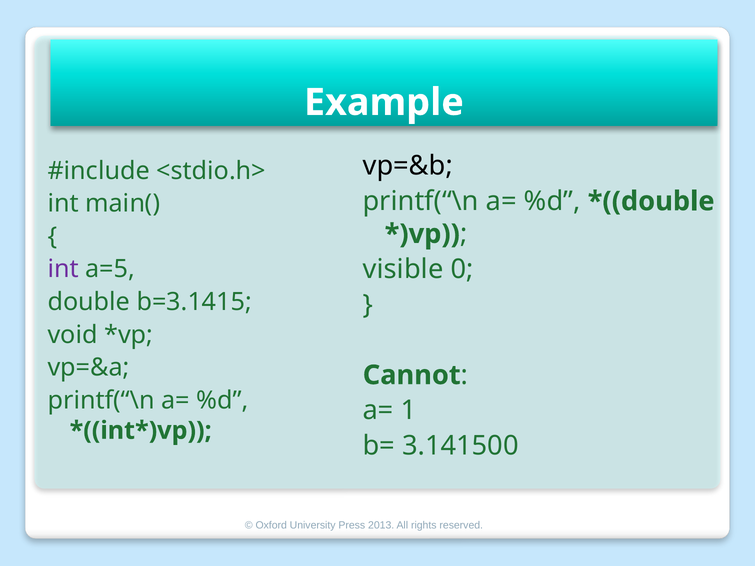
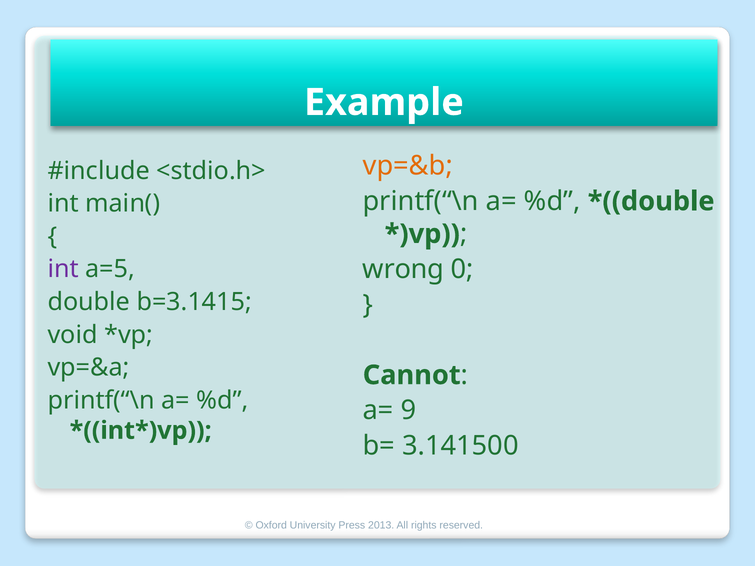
vp=&b colour: black -> orange (408, 166)
visible: visible -> wrong (403, 269)
1: 1 -> 9 (408, 411)
